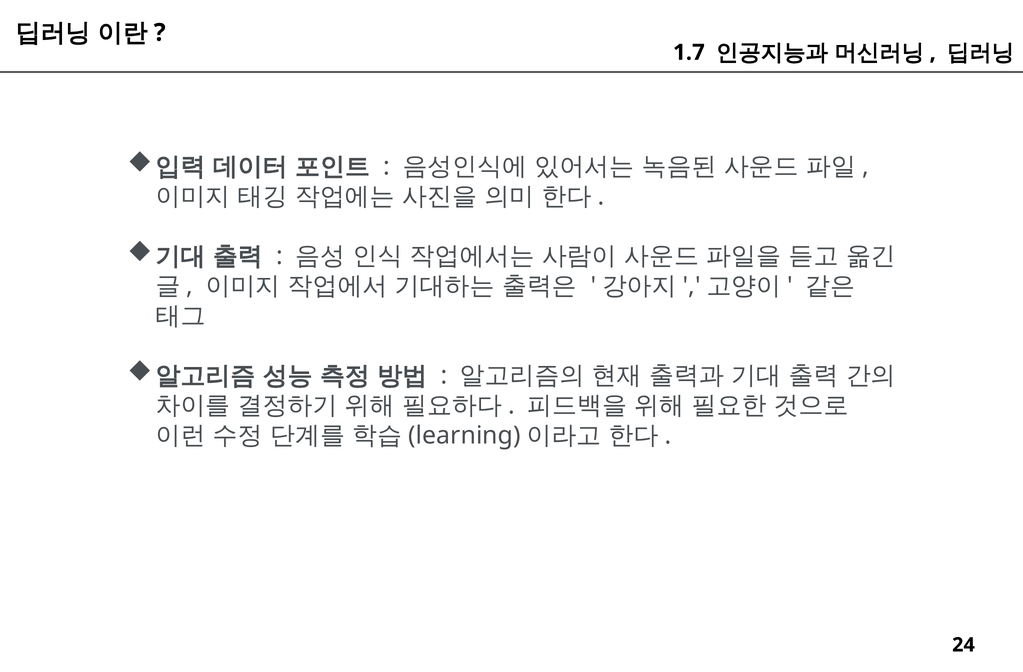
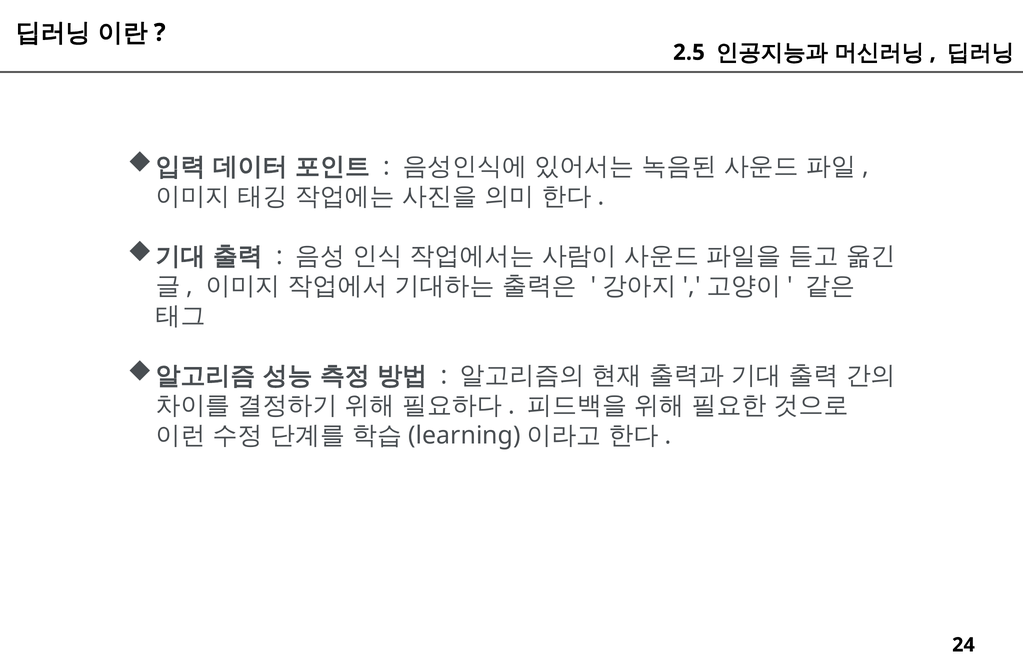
1.7: 1.7 -> 2.5 (689, 52)
